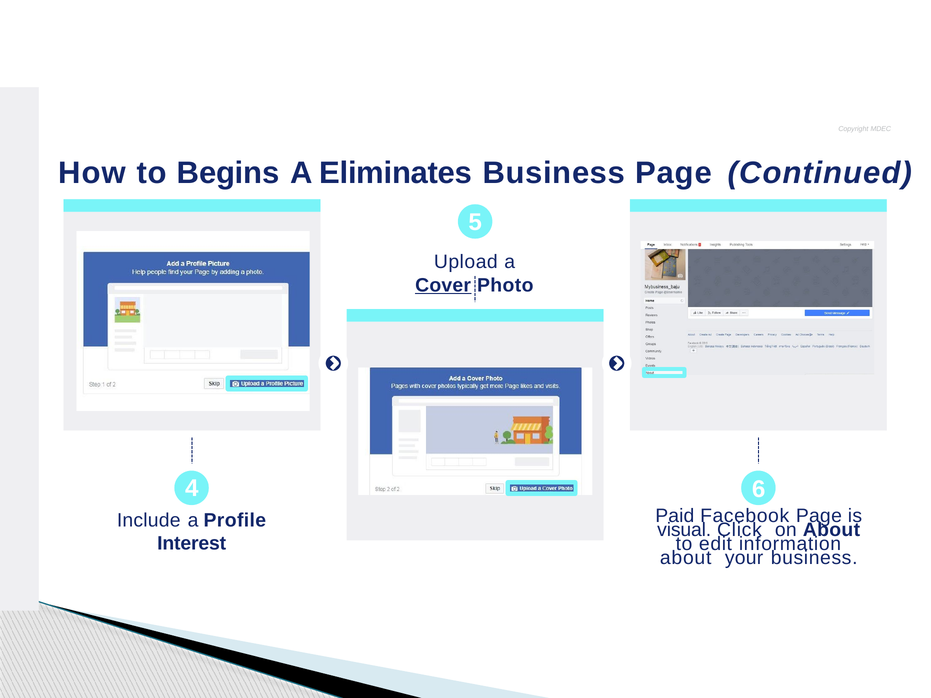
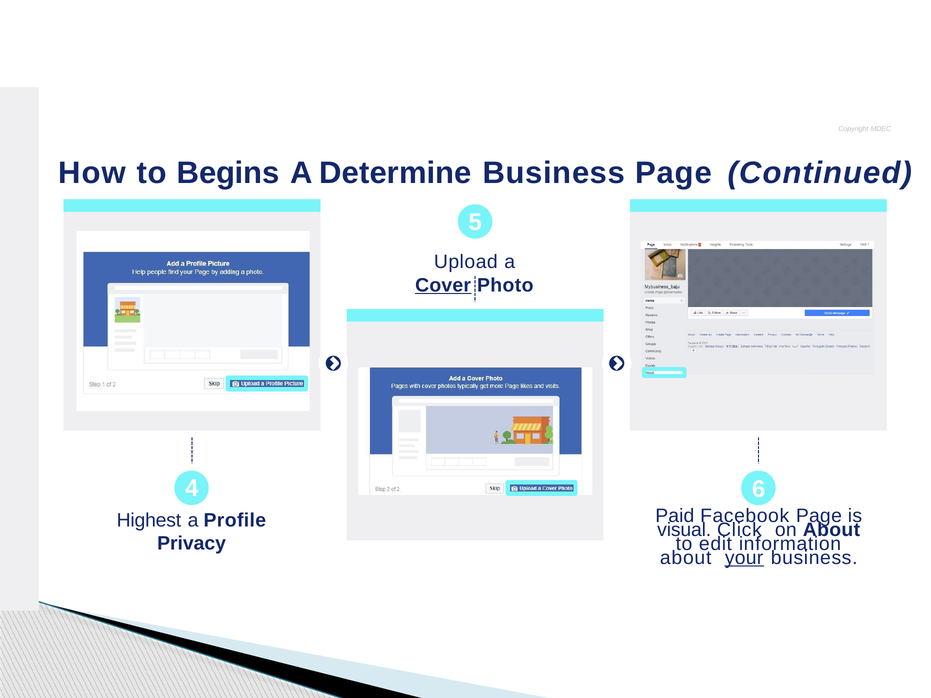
Eliminates: Eliminates -> Determine (395, 173)
Include: Include -> Highest (149, 520)
Interest: Interest -> Privacy (192, 544)
your underline: none -> present (744, 558)
